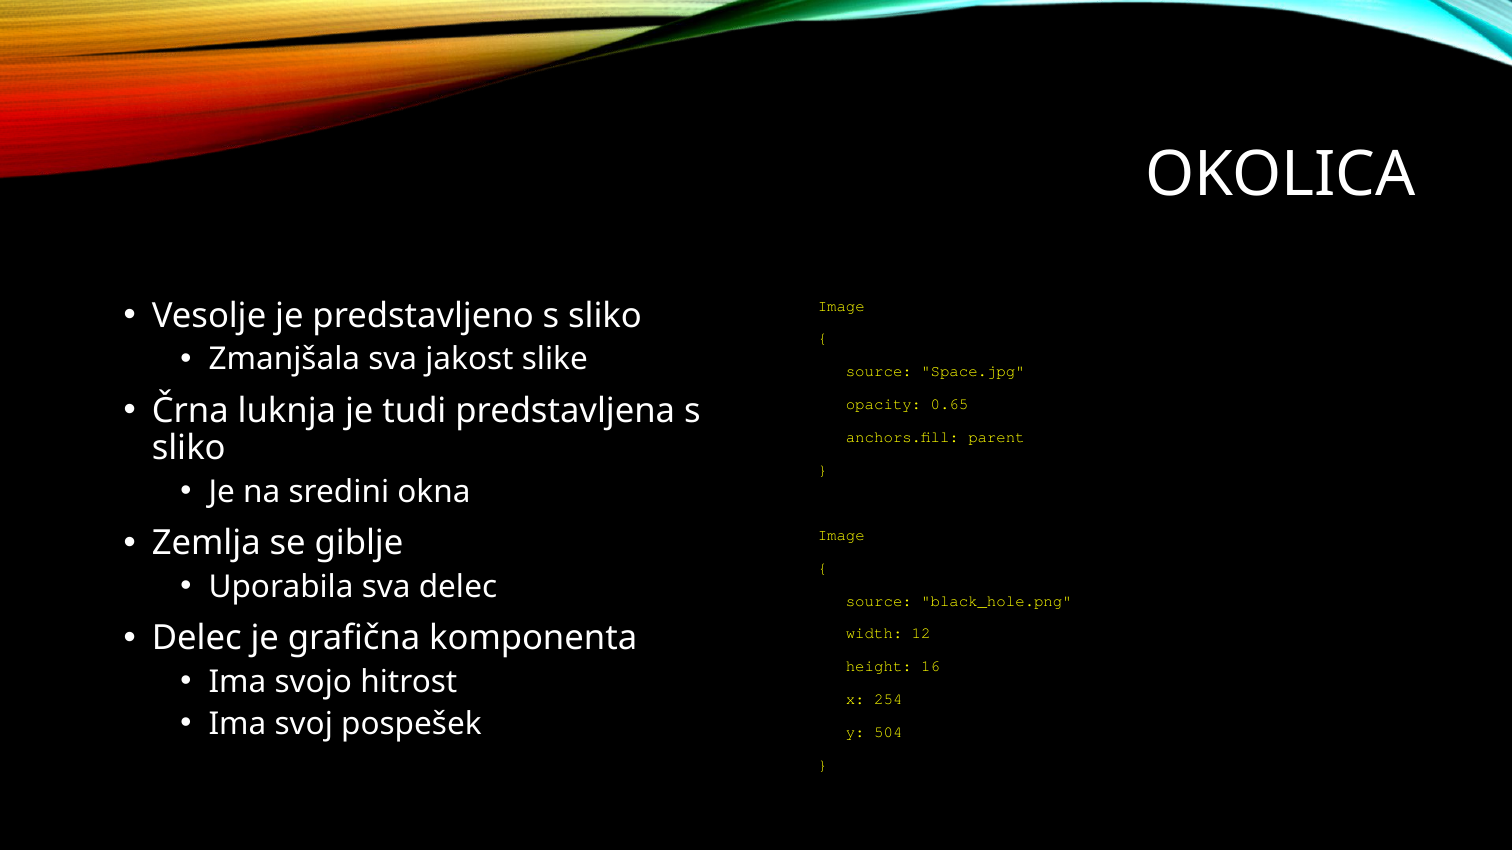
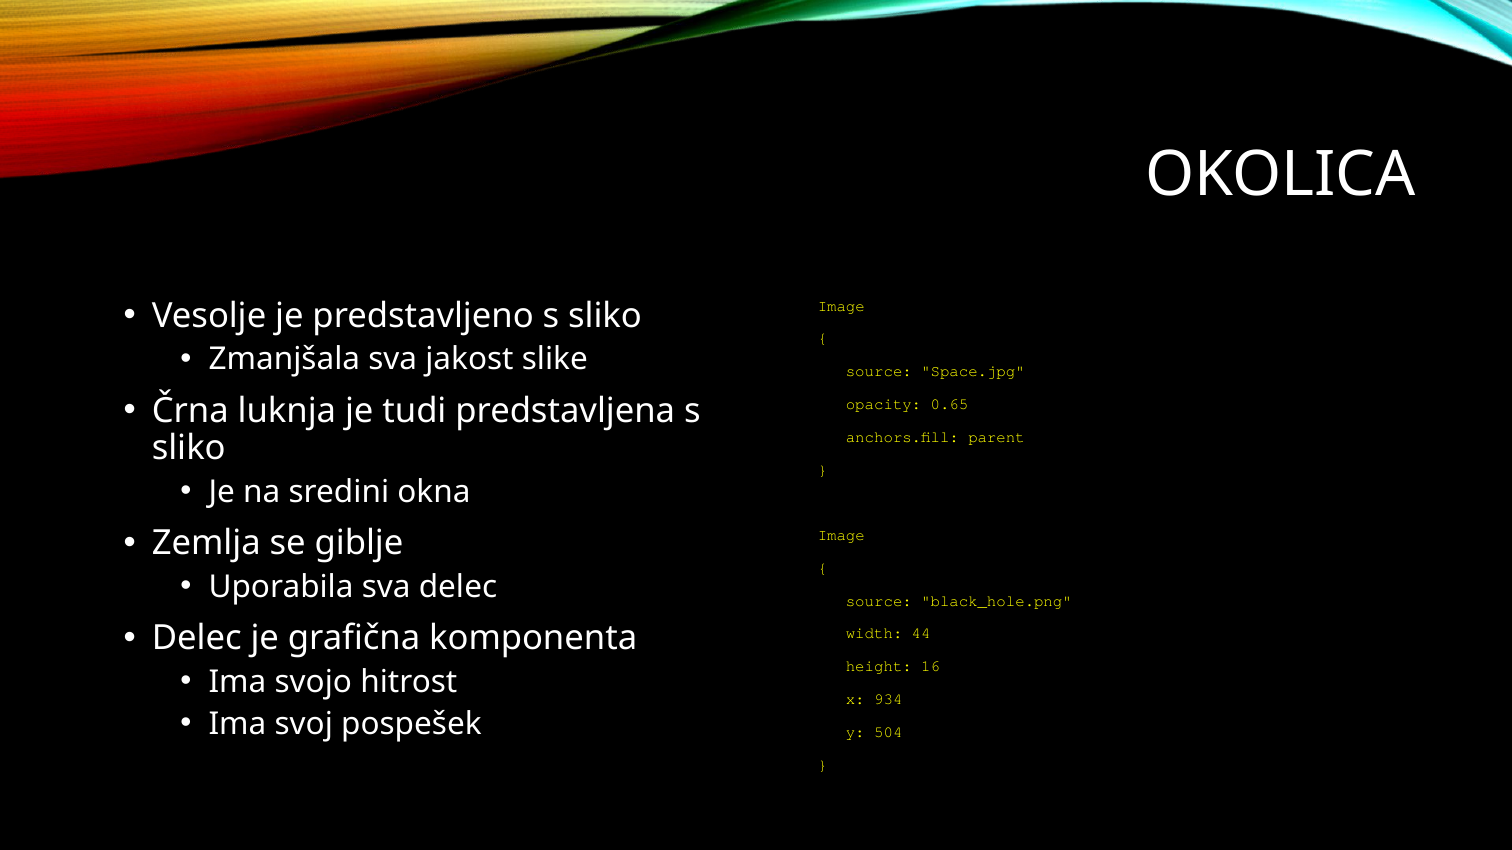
12: 12 -> 44 (921, 634)
254: 254 -> 934 (888, 700)
